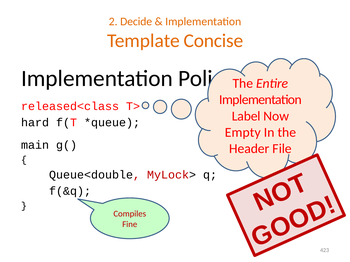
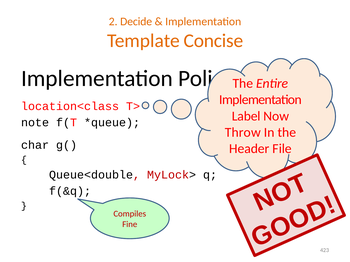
released<class: released<class -> location<class (70, 106)
hard: hard -> note (35, 123)
Empty: Empty -> Throw (243, 133)
main: main -> char (35, 145)
